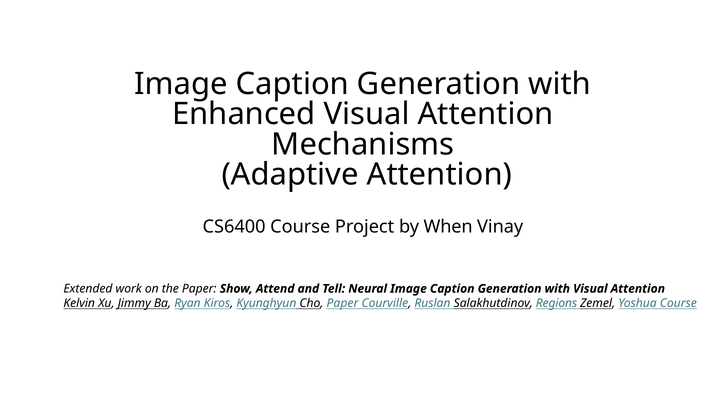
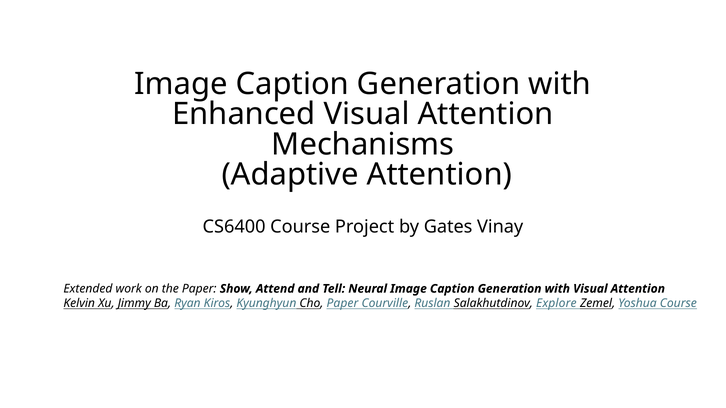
When: When -> Gates (448, 227)
Regions: Regions -> Explore (556, 304)
